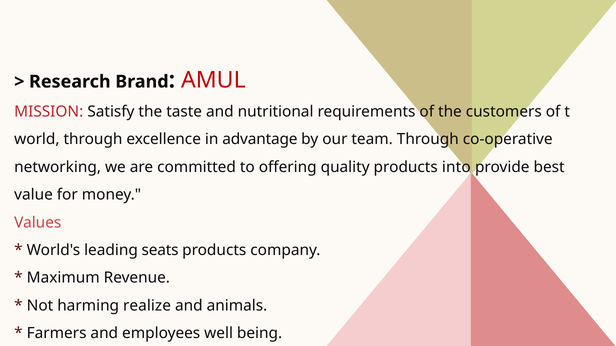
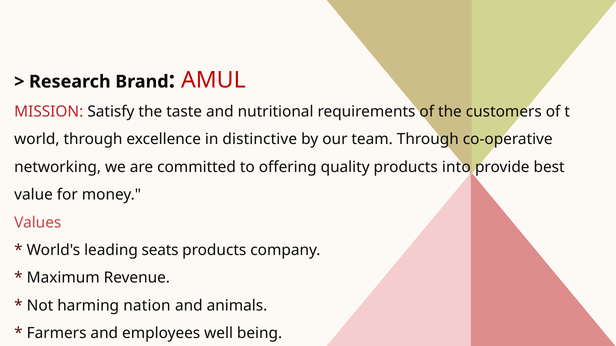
advantage: advantage -> distinctive (260, 140)
realize: realize -> nation (147, 306)
